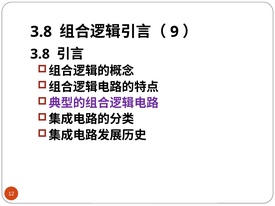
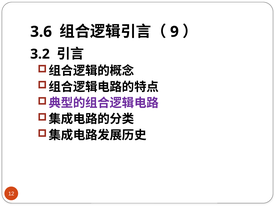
3.8: 3.8 -> 3.6 (41, 32)
3.8: 3.8 -> 3.2 (40, 54)
